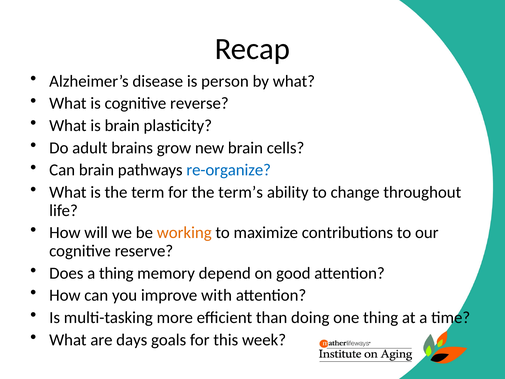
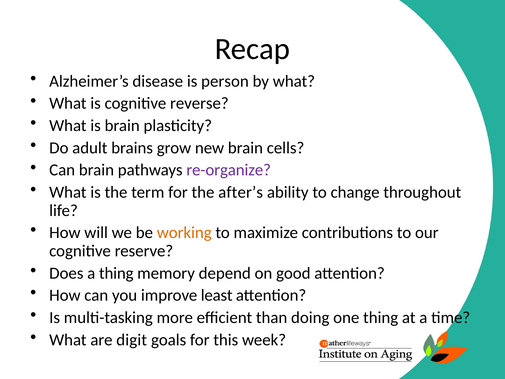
re-organize colour: blue -> purple (229, 170)
term’s: term’s -> after’s (241, 192)
with: with -> least (217, 295)
days: days -> digit (132, 340)
